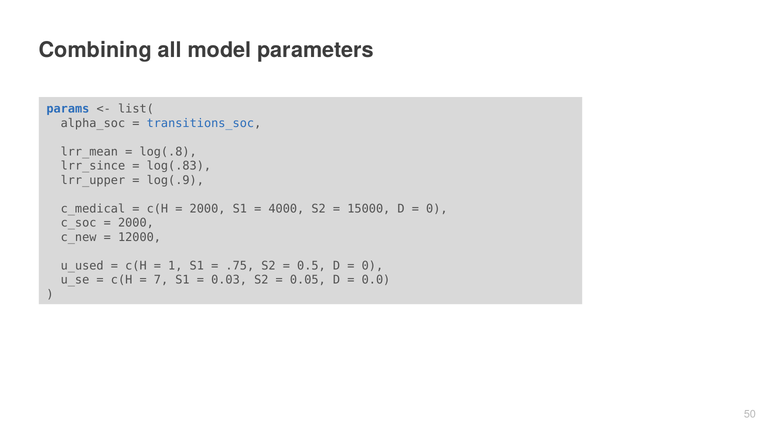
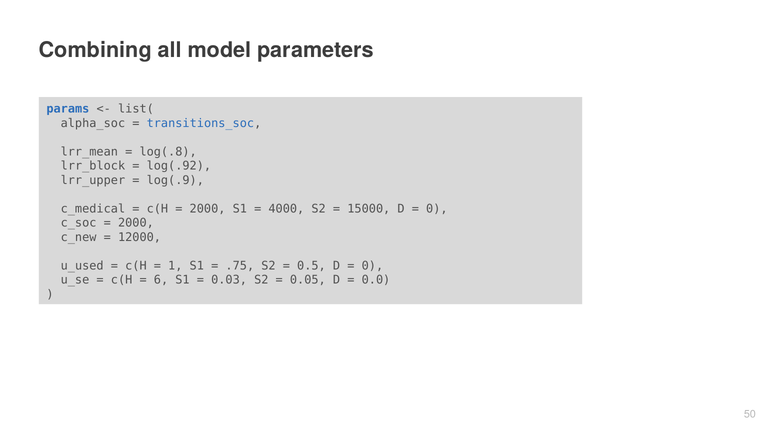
lrr_since: lrr_since -> lrr_block (93, 166)
log(.83: log(.83 -> log(.92 (179, 166)
7: 7 -> 6 (161, 280)
